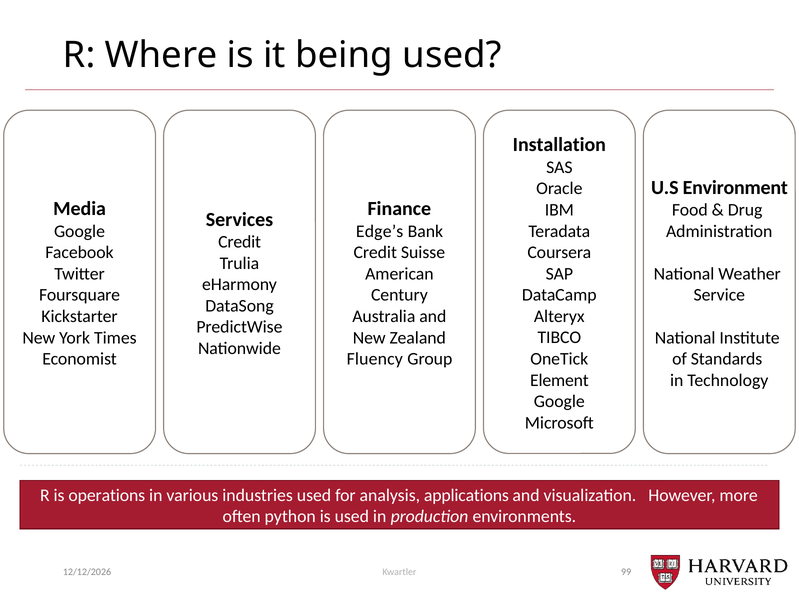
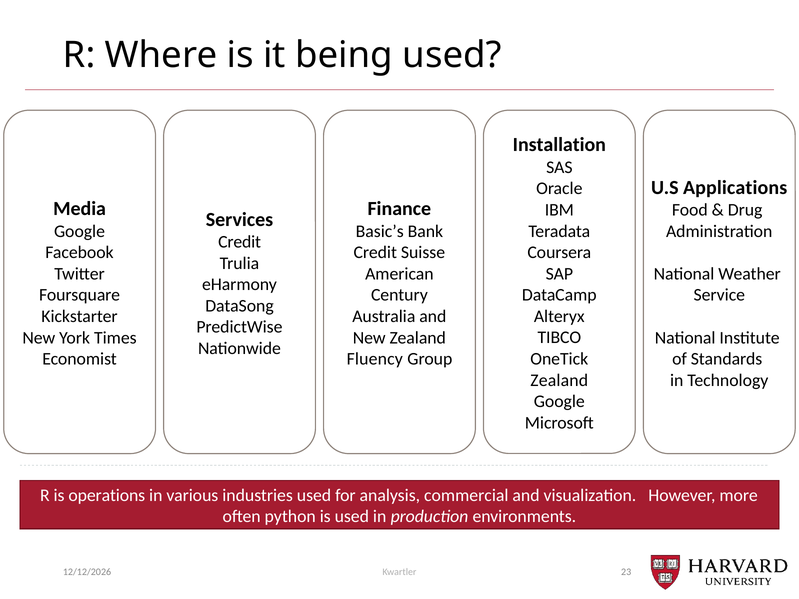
Environment: Environment -> Applications (735, 188)
Edge’s: Edge’s -> Basic’s (380, 231)
Element: Element -> Zealand (559, 380)
applications: applications -> commercial (466, 495)
99: 99 -> 23 (626, 572)
